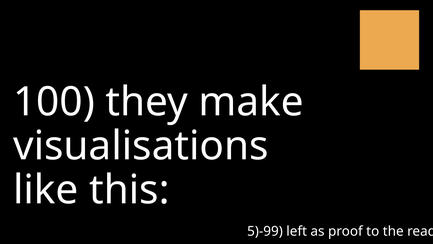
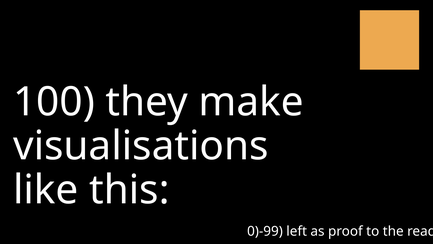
5)-99: 5)-99 -> 0)-99 (265, 231)
